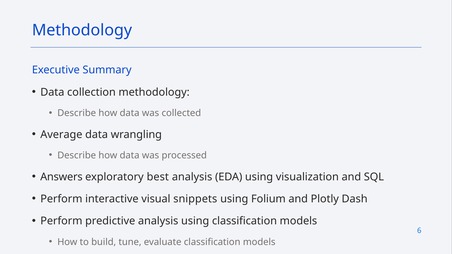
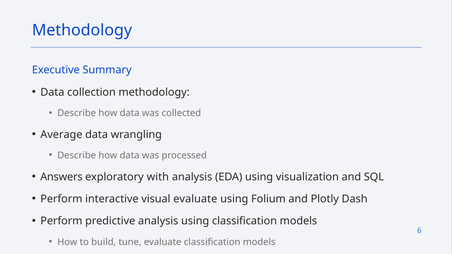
best: best -> with (158, 177)
visual snippets: snippets -> evaluate (195, 199)
